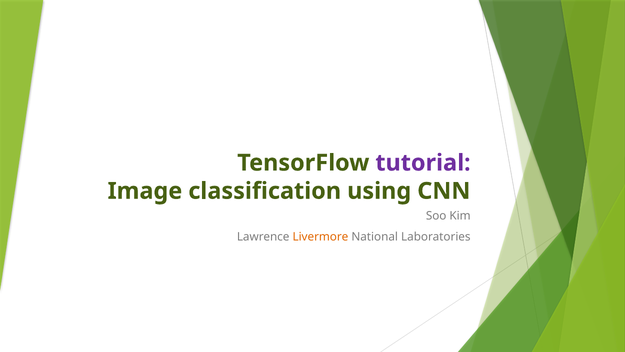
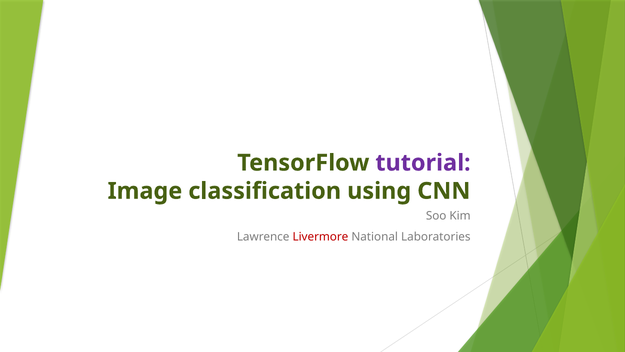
Livermore colour: orange -> red (320, 236)
